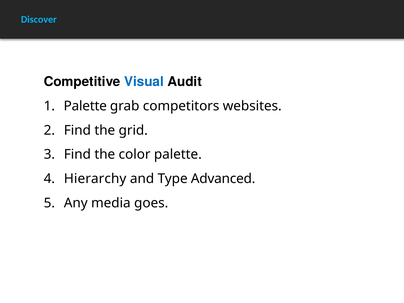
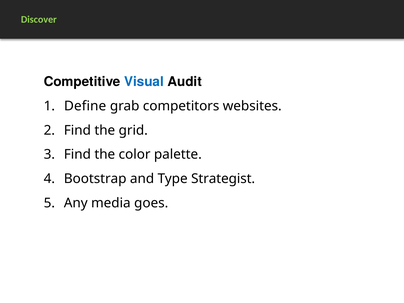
Discover colour: light blue -> light green (39, 20)
Palette: Palette -> Define (85, 106)
Hierarchy: Hierarchy -> Bootstrap (95, 179)
Advanced: Advanced -> Strategist (223, 179)
